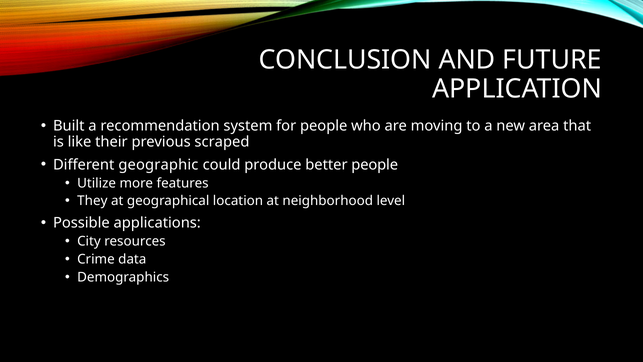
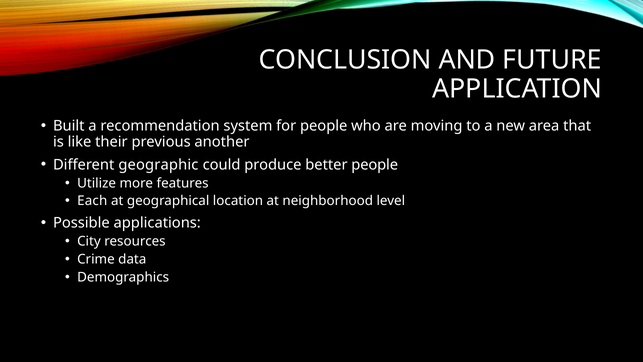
scraped: scraped -> another (222, 142)
They: They -> Each (92, 201)
